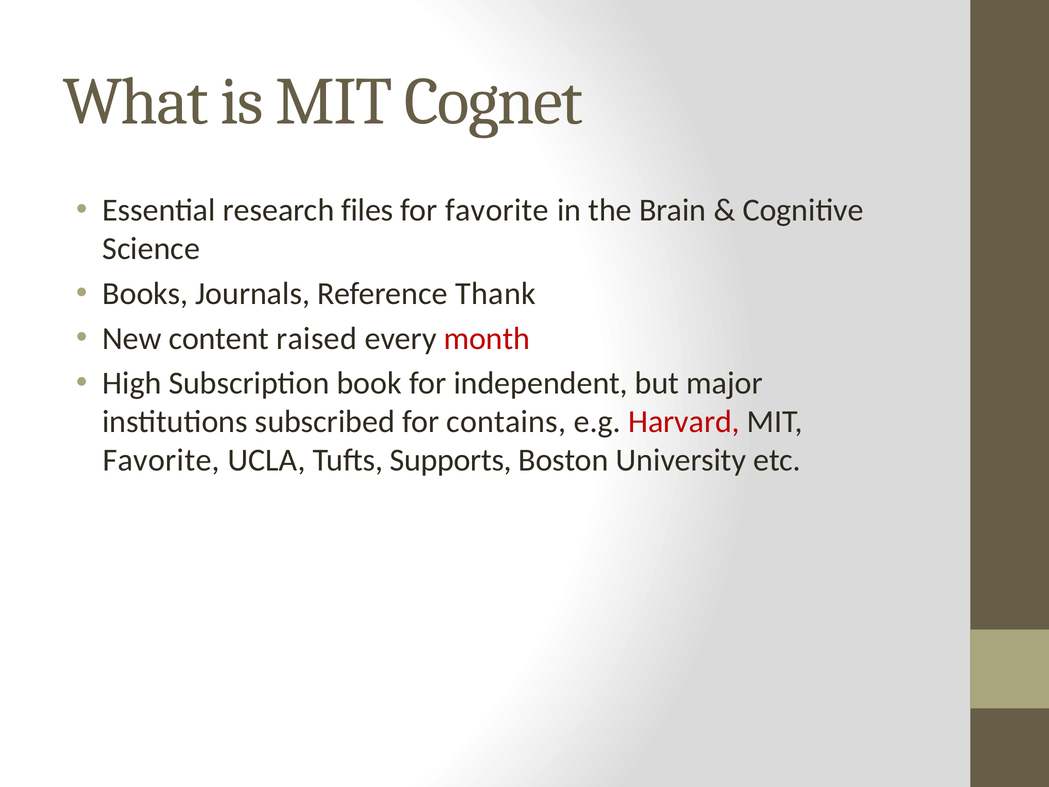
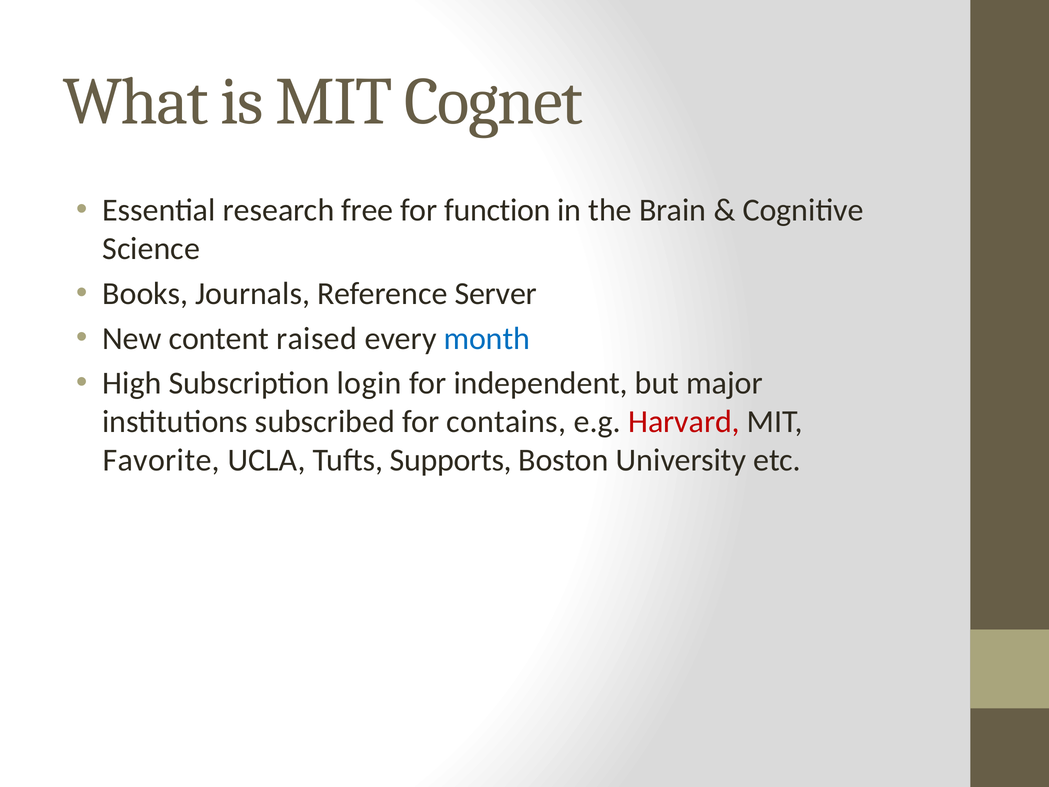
files: files -> free (367, 210)
for favorite: favorite -> function (497, 210)
Thank: Thank -> Server (496, 294)
month colour: red -> blue (487, 338)
book: book -> login (369, 383)
